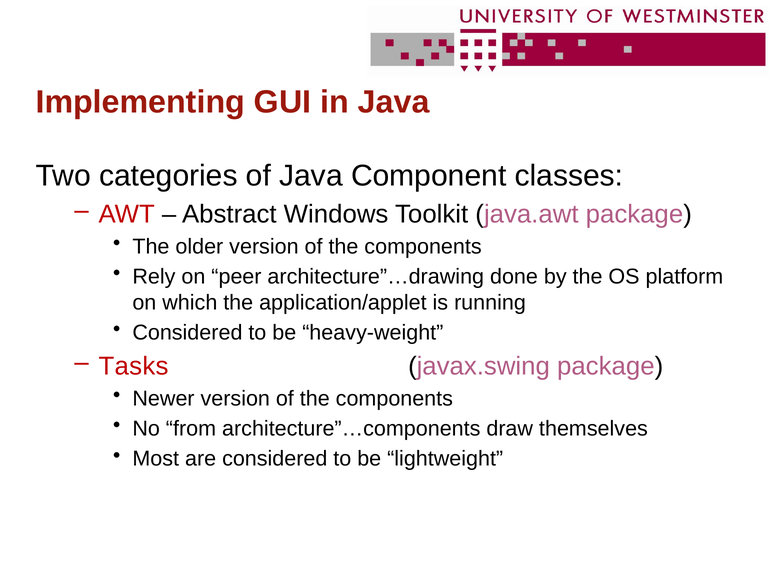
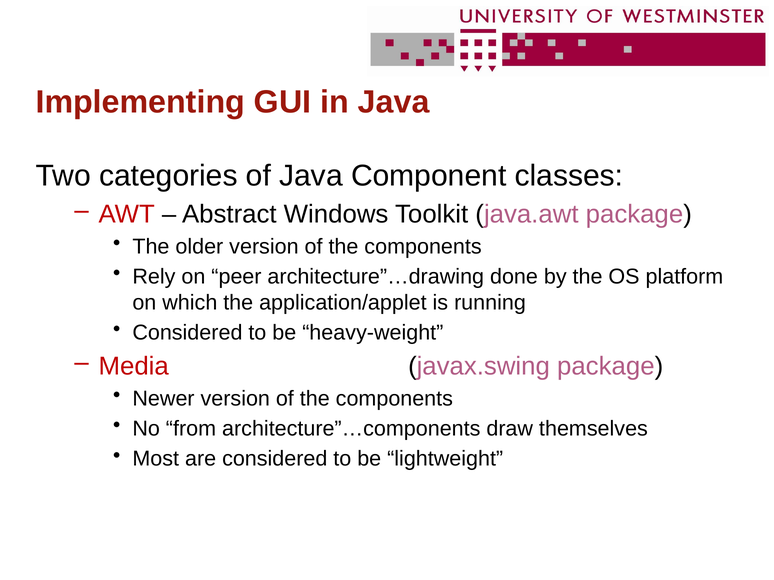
Tasks: Tasks -> Media (134, 367)
